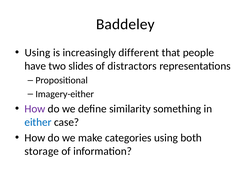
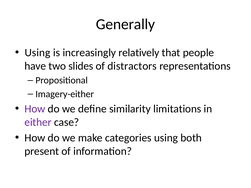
Baddeley: Baddeley -> Generally (125, 24)
different: different -> relatively (139, 53)
something: something -> limitations (177, 109)
either colour: blue -> purple (38, 122)
storage: storage -> present (42, 151)
